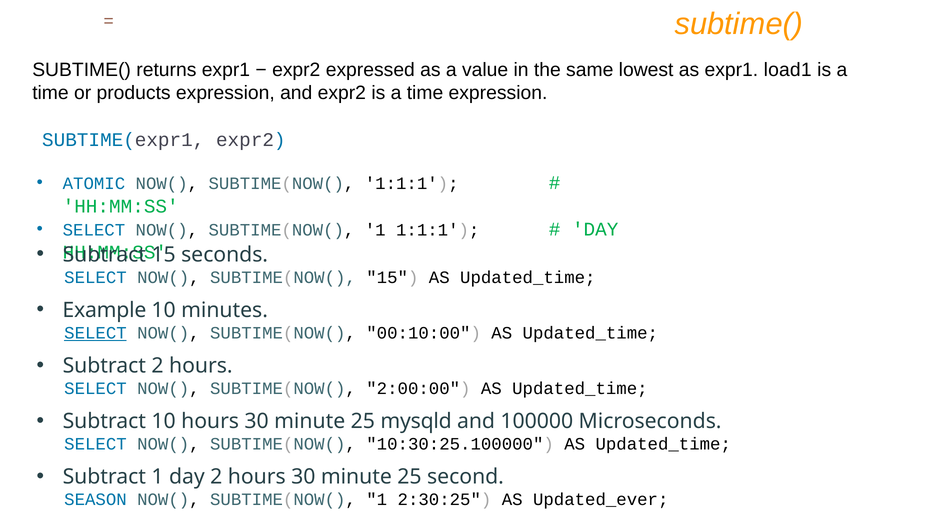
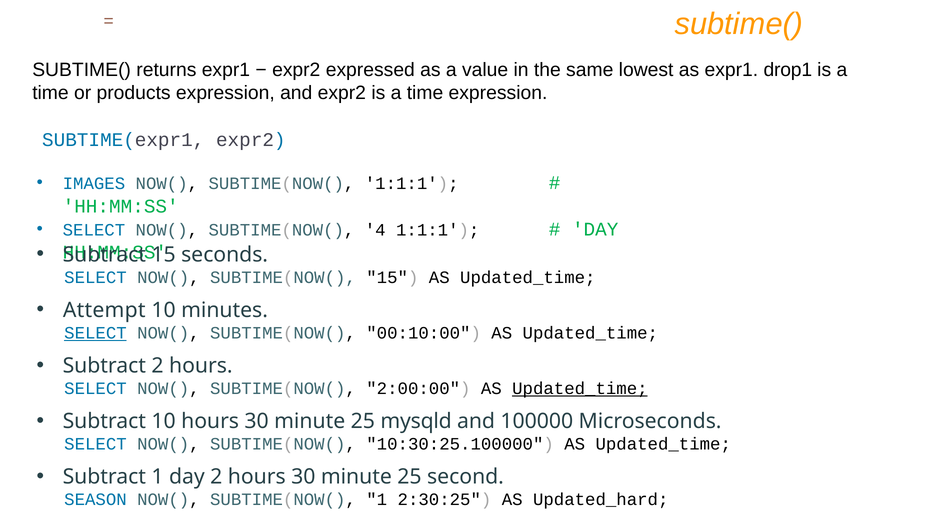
load1: load1 -> drop1 (788, 70)
ATOMIC: ATOMIC -> IMAGES (94, 184)
SELECT NOW( SUBTIME(NOW( 1: 1 -> 4 (375, 230)
Example: Example -> Attempt (104, 310)
Updated_time underline: none -> present (580, 388)
Updated_ever: Updated_ever -> Updated_hard (601, 500)
